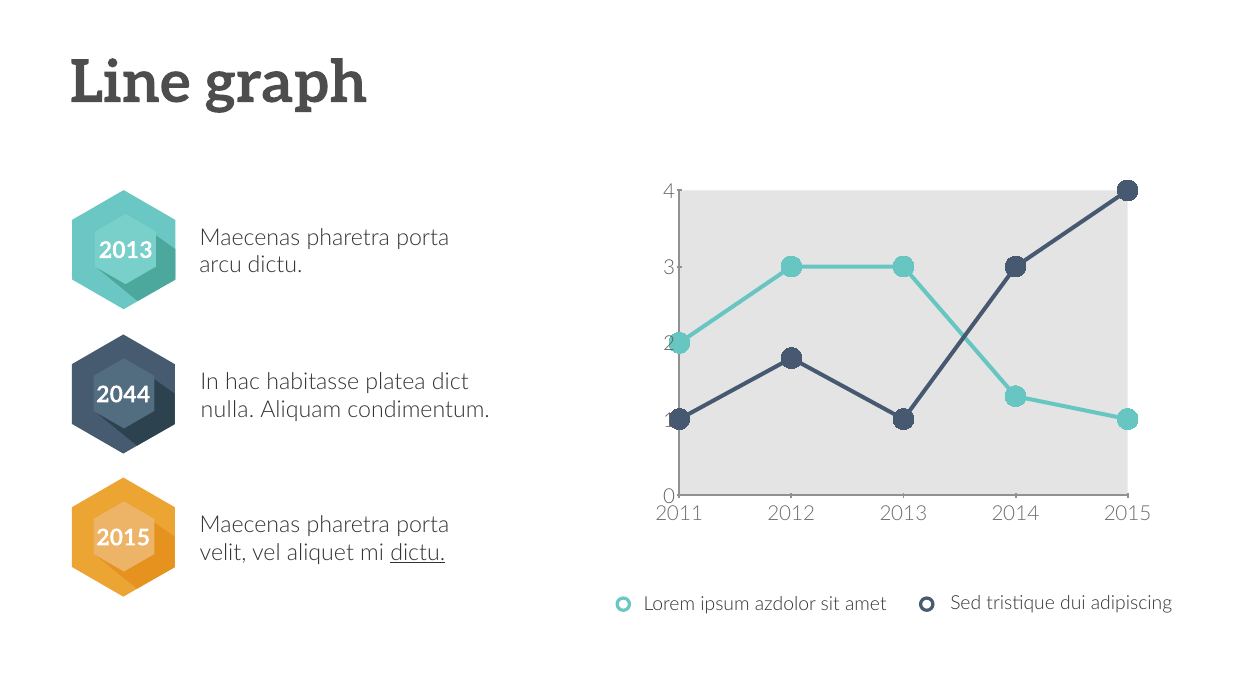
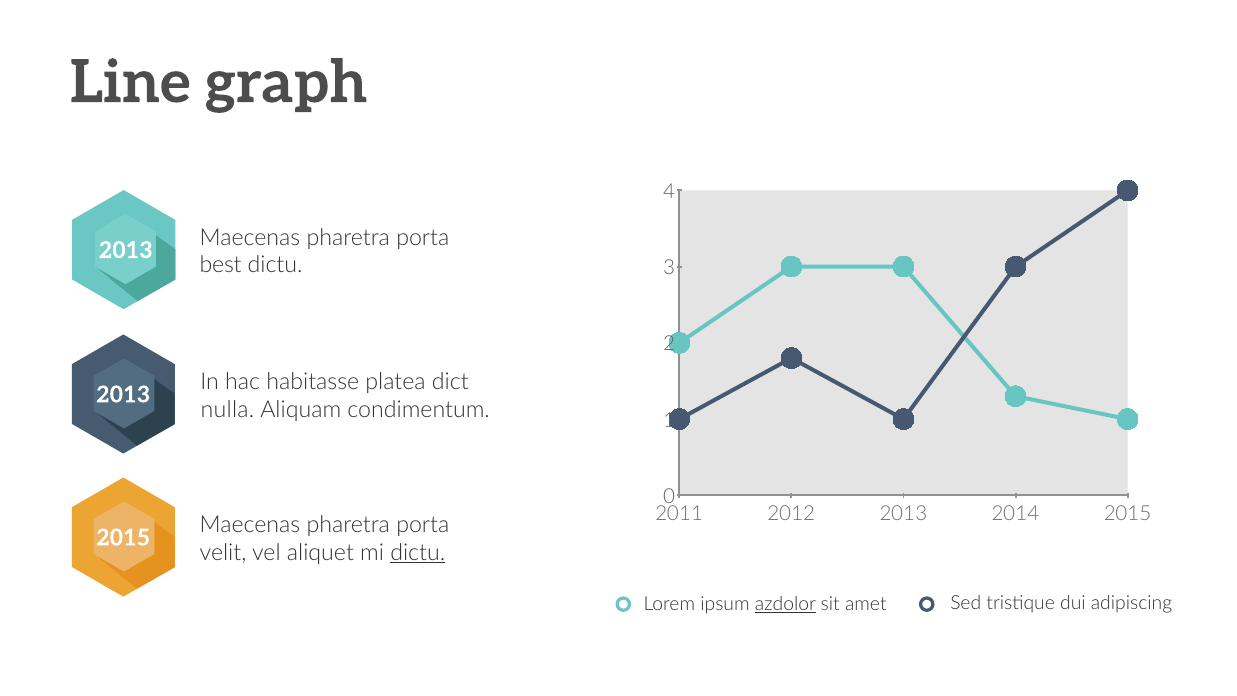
arcu: arcu -> best (221, 265)
2044: 2044 -> 2013 (123, 395)
azdolor underline: none -> present (785, 604)
